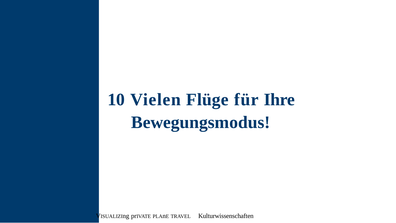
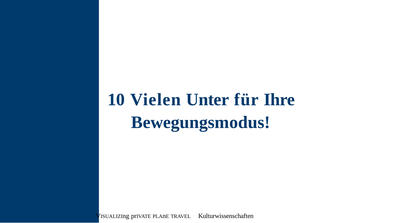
Flüge: Flüge -> Unter (208, 100)
